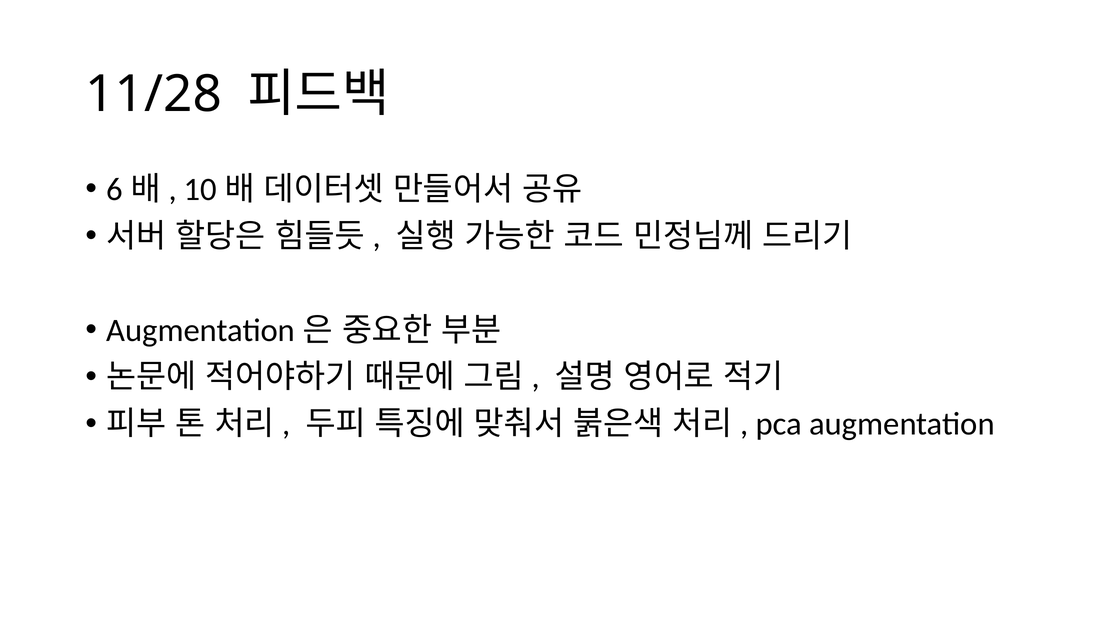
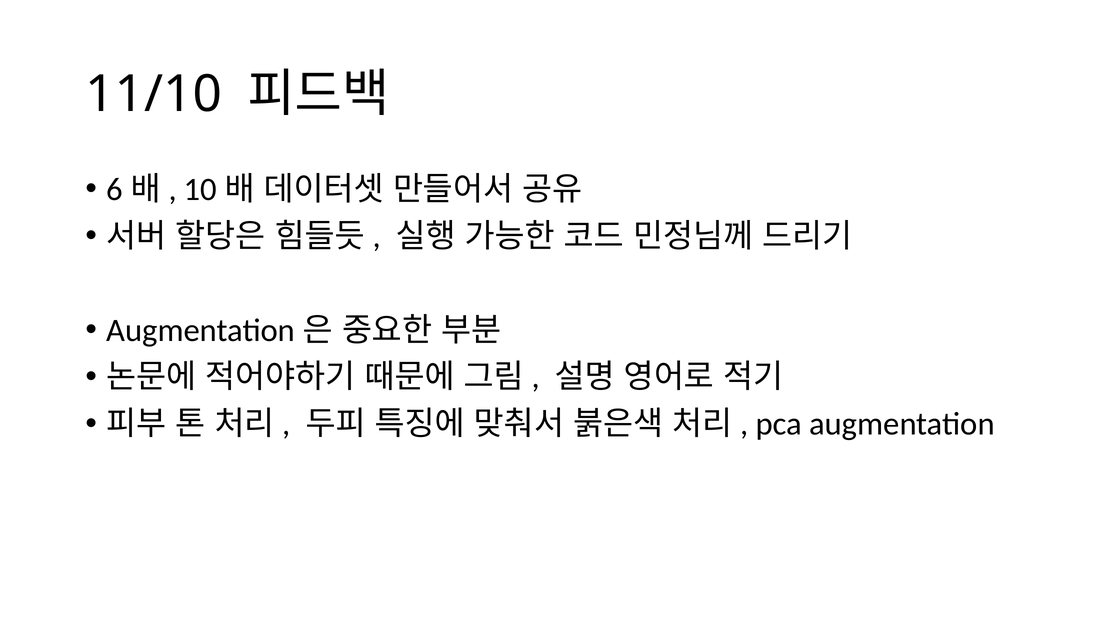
11/28: 11/28 -> 11/10 (154, 94)
